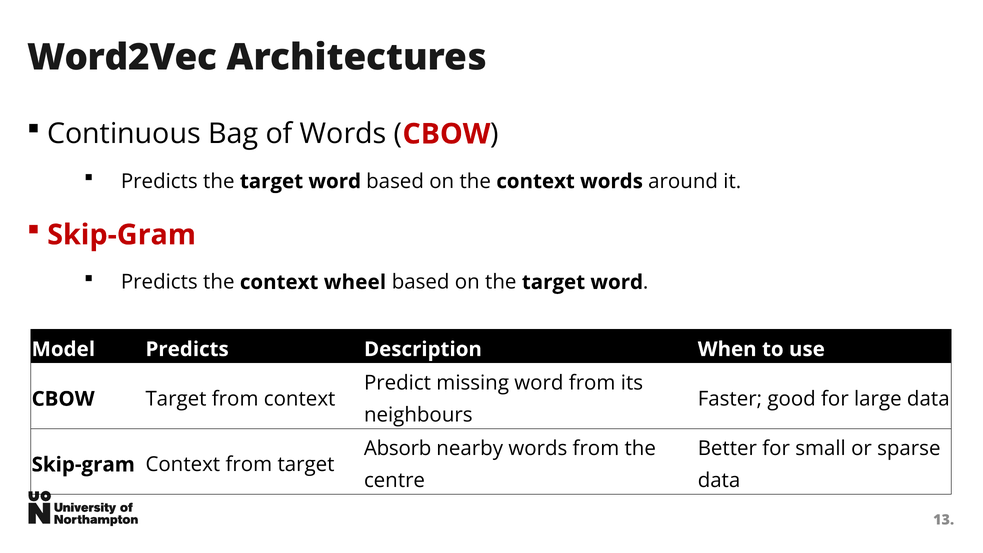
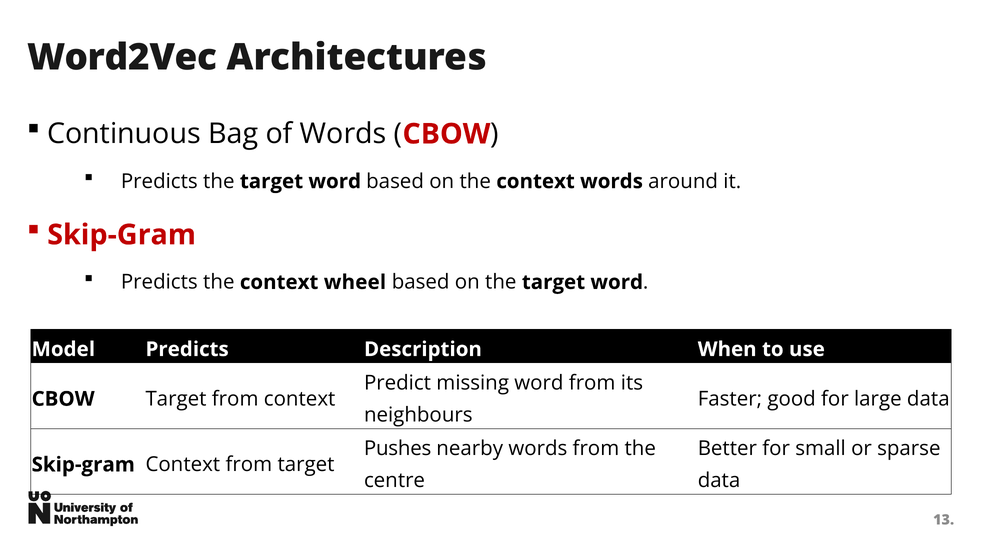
Absorb: Absorb -> Pushes (398, 449)
